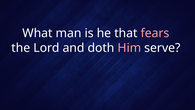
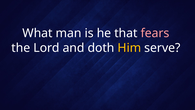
Him colour: pink -> yellow (129, 48)
